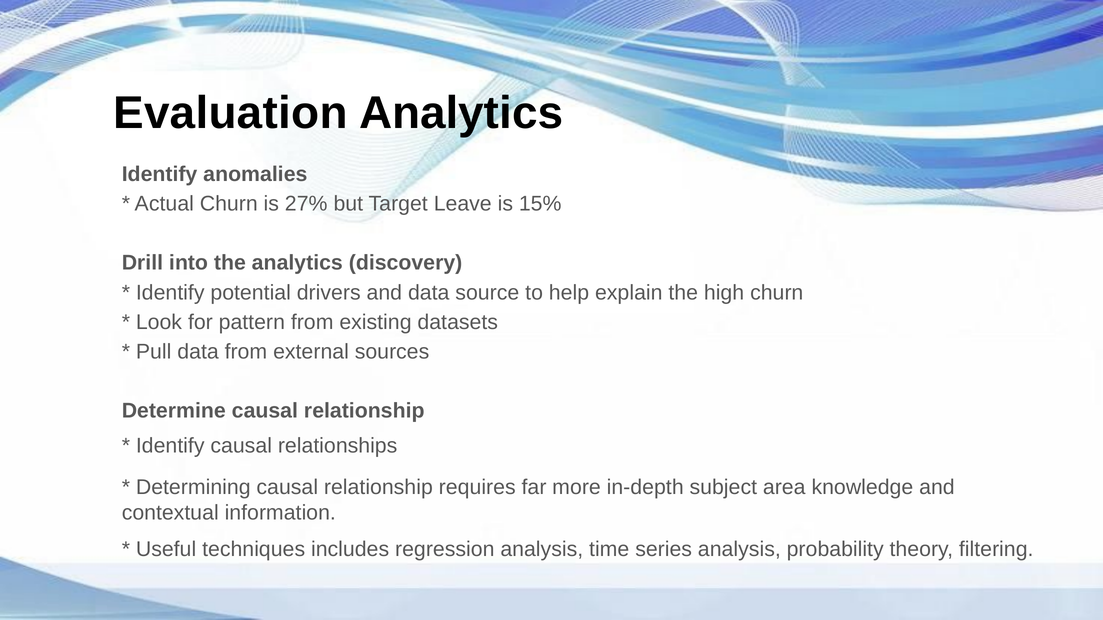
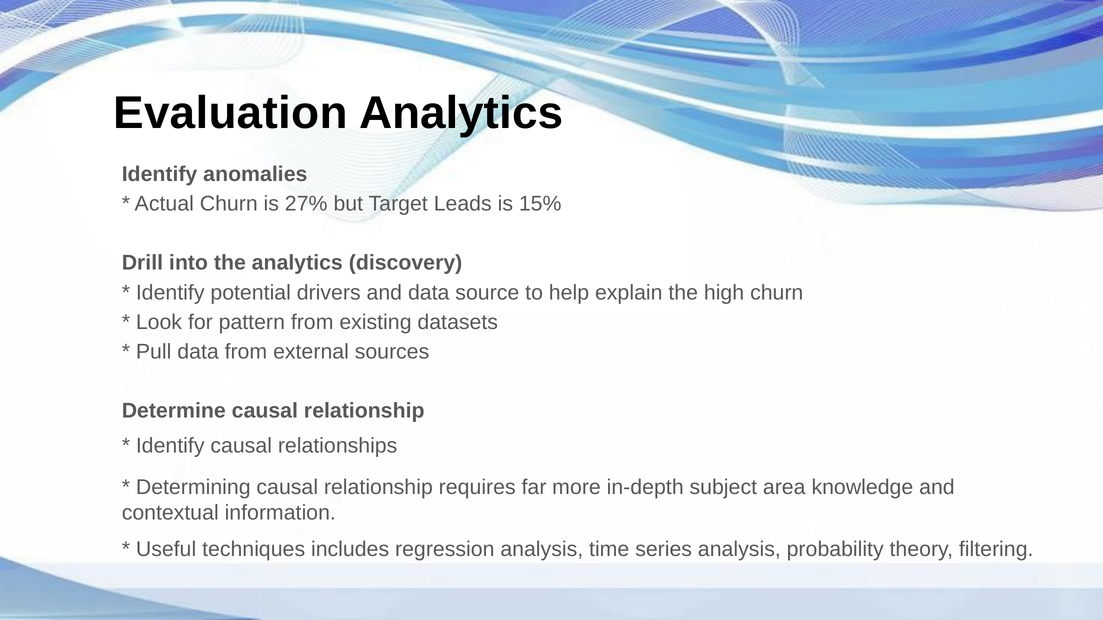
Leave: Leave -> Leads (463, 204)
